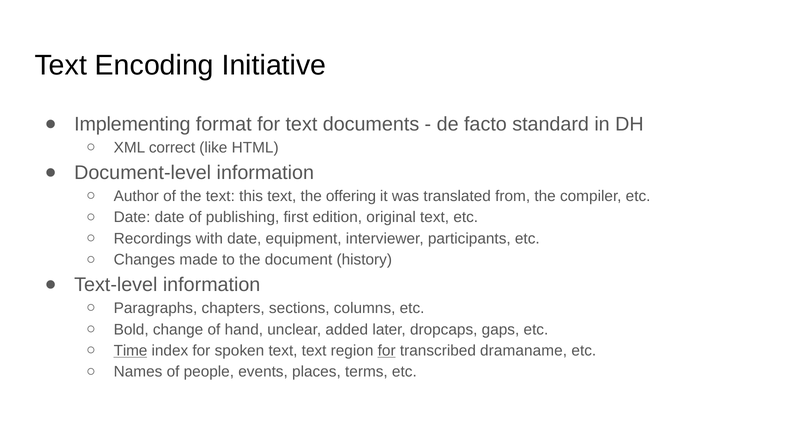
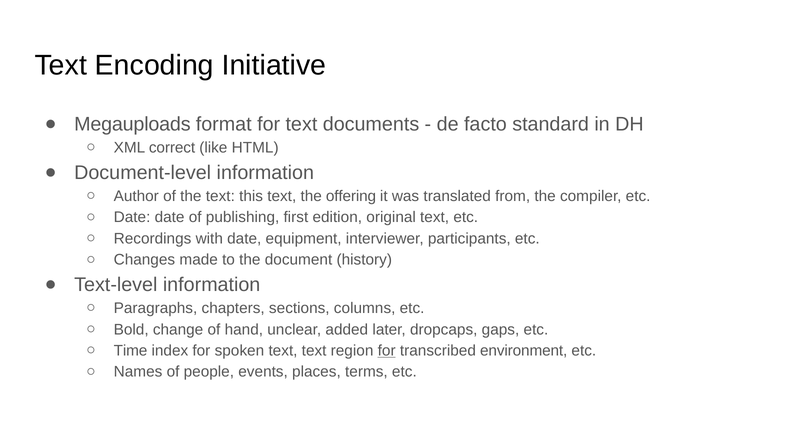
Implementing: Implementing -> Megauploads (132, 124)
Time underline: present -> none (131, 351)
dramaname: dramaname -> environment (524, 351)
